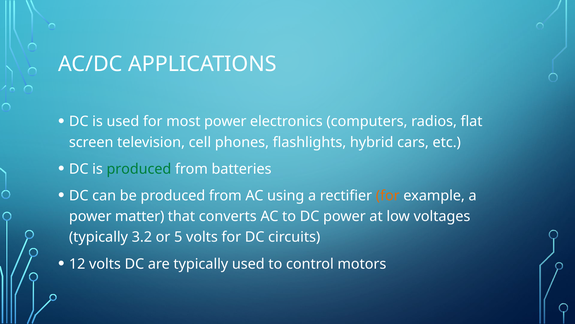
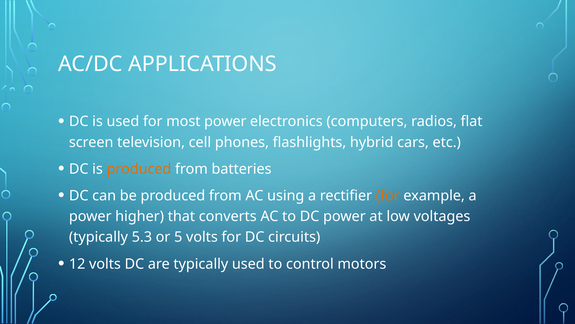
produced colour: green -> orange (139, 169)
matter: matter -> higher (140, 216)
3.2: 3.2 -> 5.3 (142, 237)
